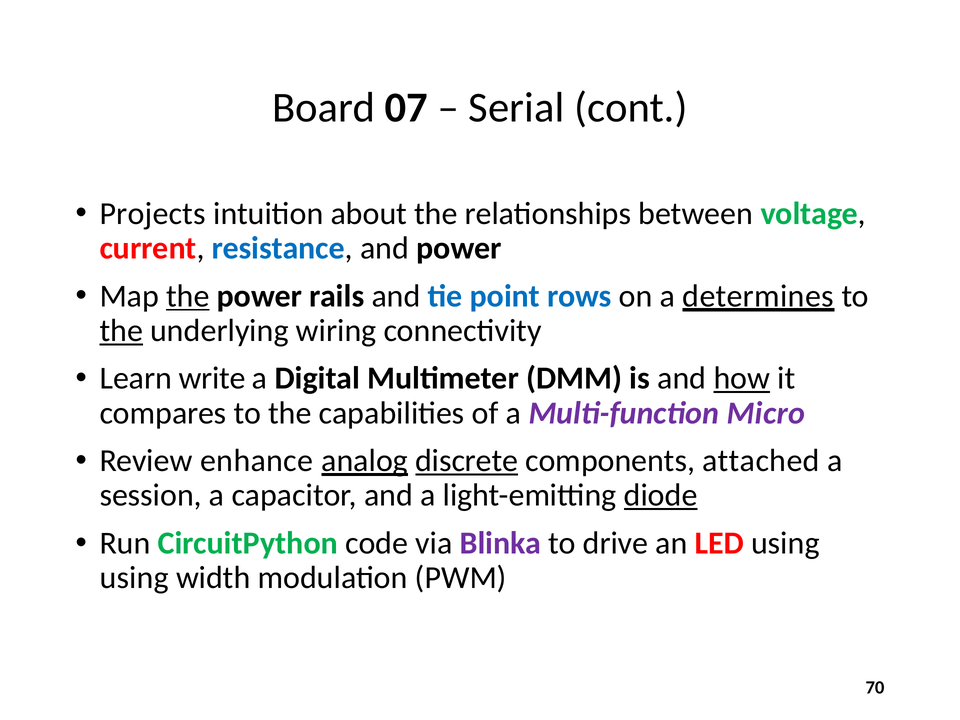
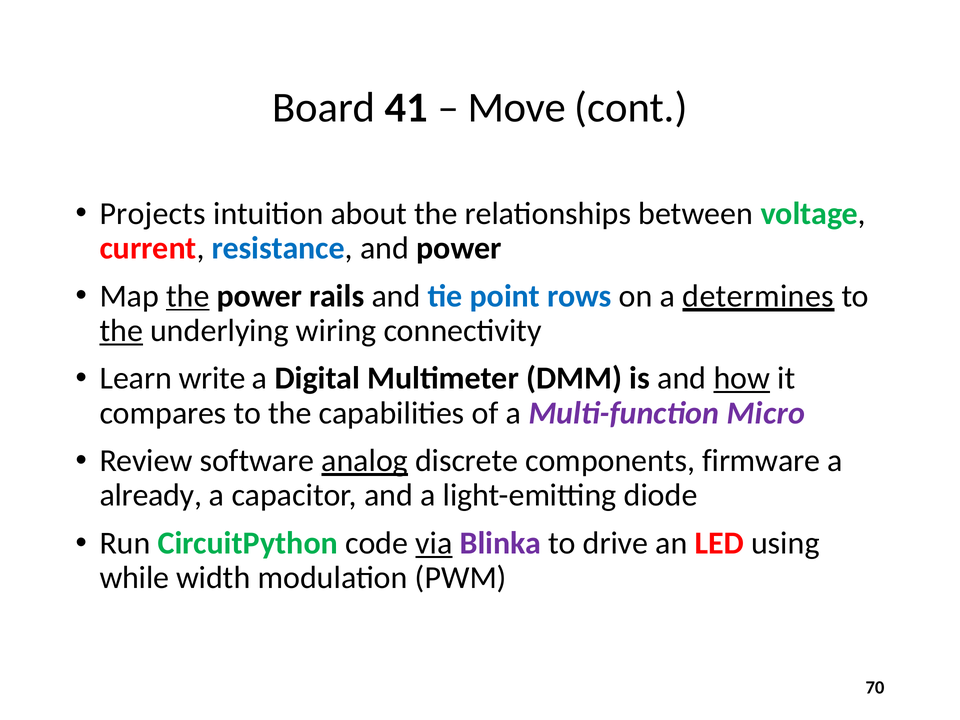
07: 07 -> 41 (406, 108)
Serial: Serial -> Move (517, 108)
enhance: enhance -> software (257, 461)
discrete underline: present -> none (467, 461)
attached: attached -> firmware (761, 461)
session: session -> already (151, 495)
diode underline: present -> none (661, 495)
via underline: none -> present (434, 543)
using: using -> while (134, 578)
